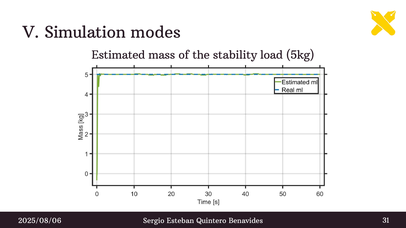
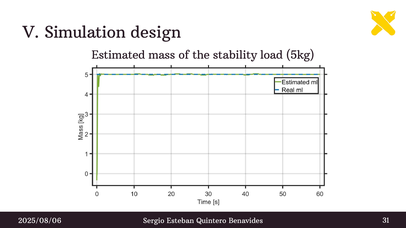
modes: modes -> design (156, 33)
